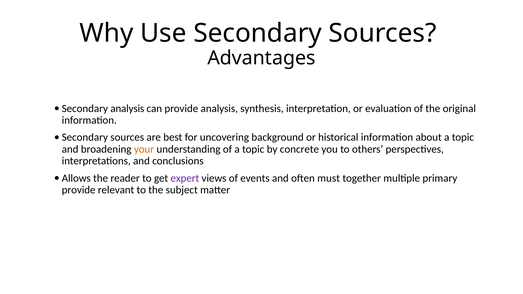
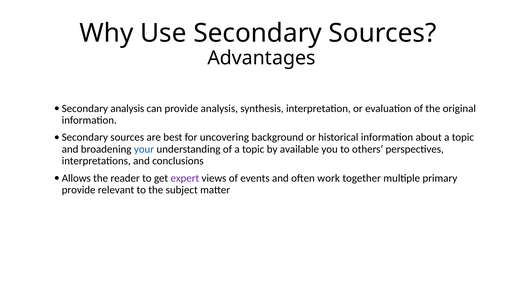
your colour: orange -> blue (144, 149)
concrete: concrete -> available (299, 149)
must: must -> work (329, 178)
